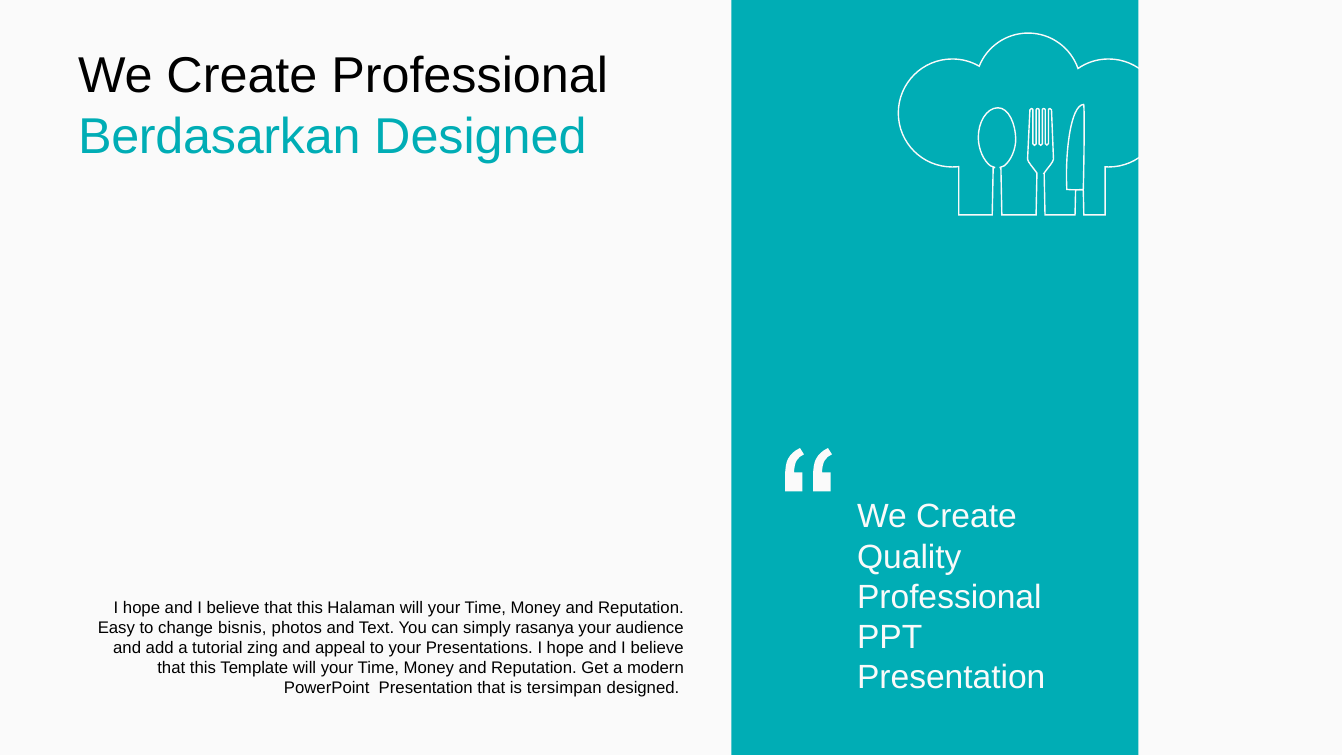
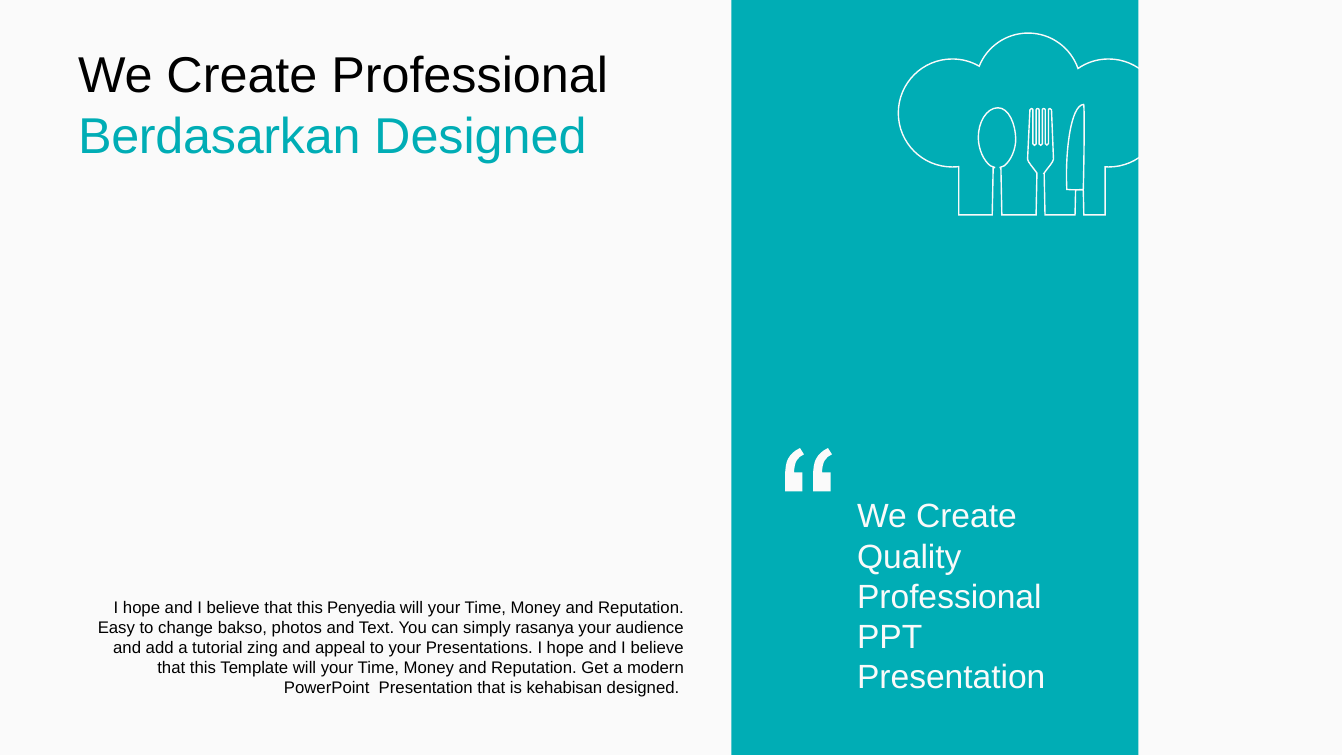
Halaman: Halaman -> Penyedia (361, 607)
bisnis: bisnis -> bakso (242, 628)
tersimpan: tersimpan -> kehabisan (564, 688)
